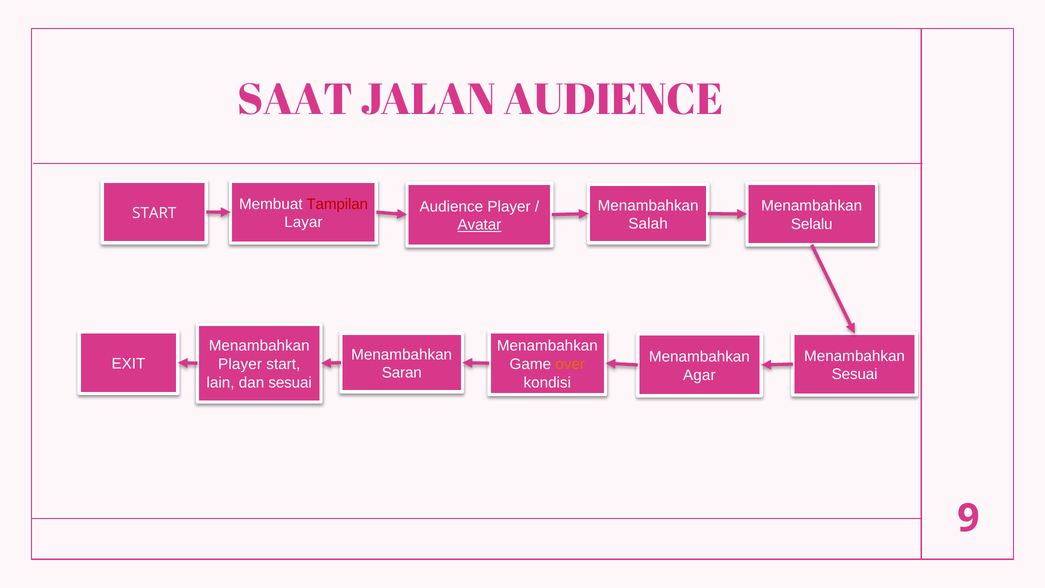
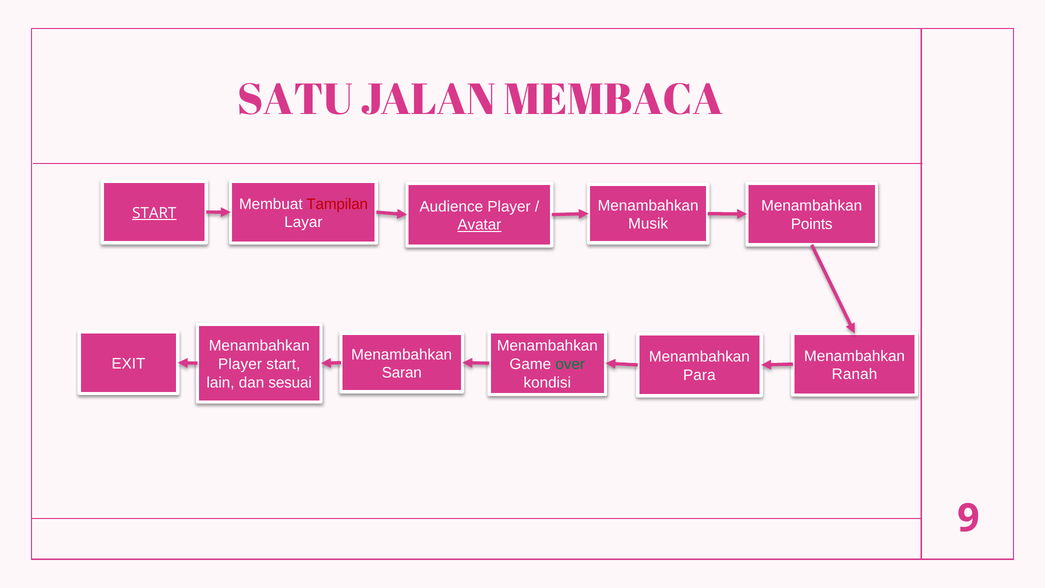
SAAT: SAAT -> SATU (295, 100)
JALAN AUDIENCE: AUDIENCE -> MEMBACA (613, 100)
START underline: none -> present (154, 213)
Salah: Salah -> Musik (648, 224)
Selalu: Selalu -> Points (812, 224)
over colour: orange -> green (570, 364)
Sesuai: Sesuai -> Ranah (854, 374)
Agar: Agar -> Para (699, 375)
